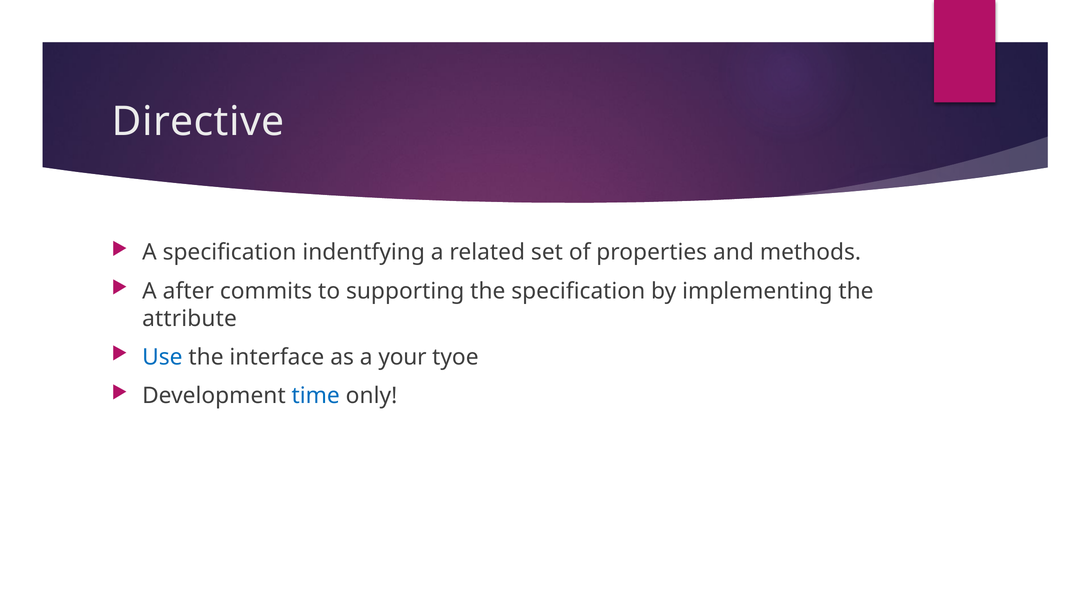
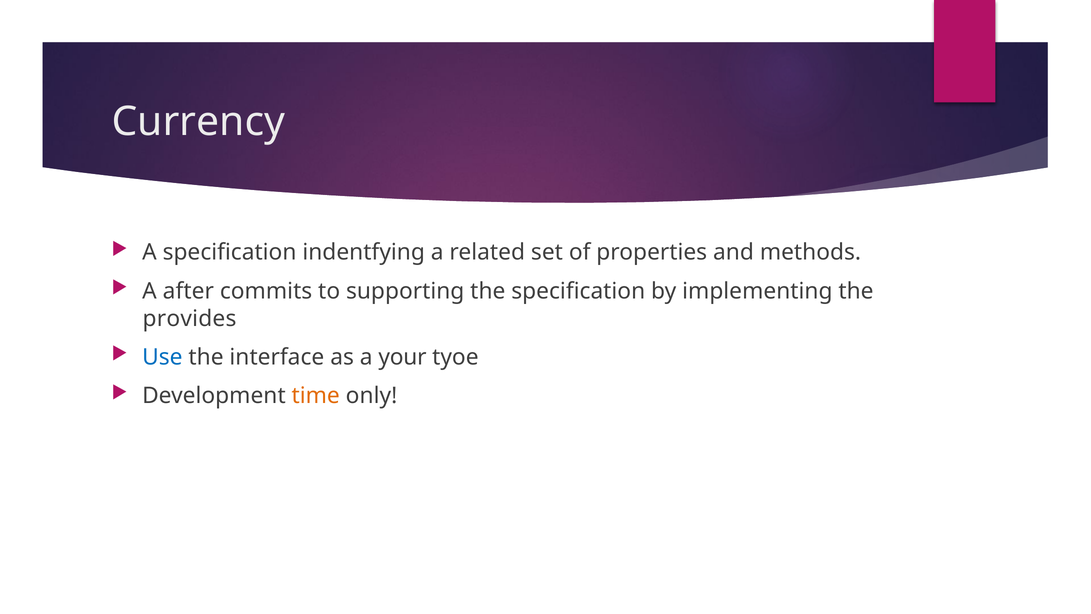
Directive: Directive -> Currency (198, 122)
attribute: attribute -> provides (189, 318)
time colour: blue -> orange (316, 396)
